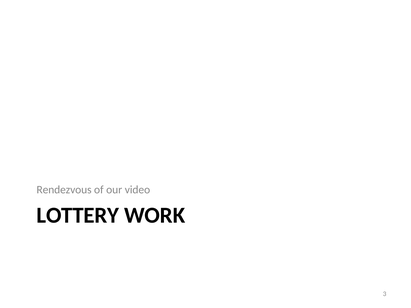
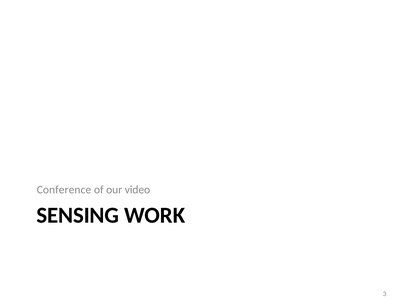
Rendezvous: Rendezvous -> Conference (64, 190)
LOTTERY: LOTTERY -> SENSING (78, 215)
